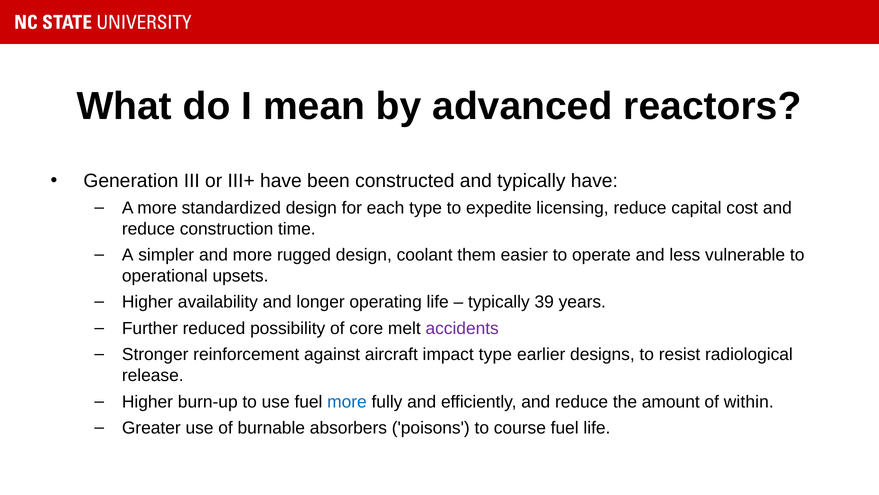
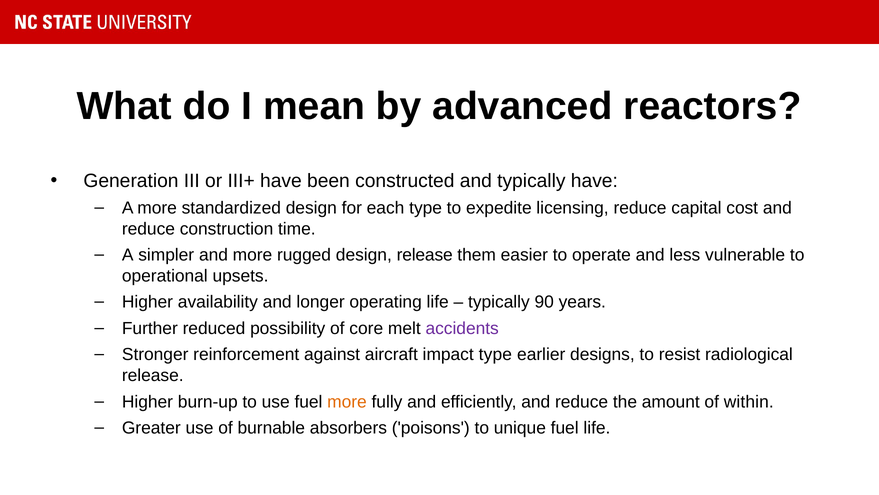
design coolant: coolant -> release (425, 255)
39: 39 -> 90 (544, 302)
more colour: blue -> orange (347, 401)
course: course -> unique (520, 427)
